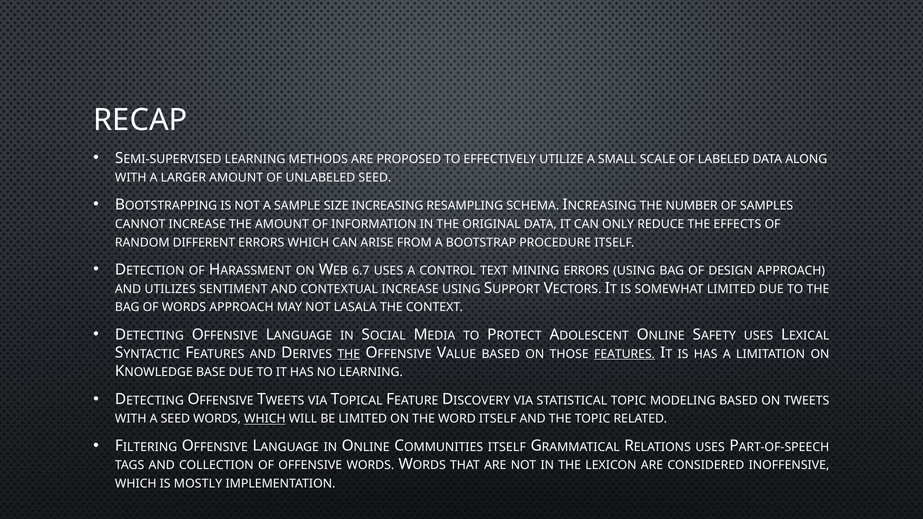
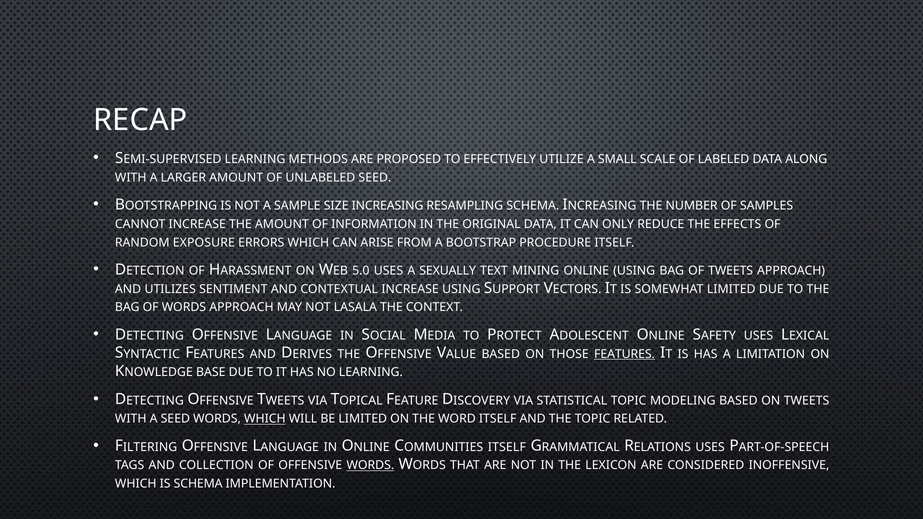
DIFFERENT: DIFFERENT -> EXPOSURE (204, 243)
6.7: 6.7 -> 5.0 (361, 271)
CONTROL: CONTROL -> SEXUALLY (448, 271)
MINING ERRORS: ERRORS -> ONLINE (586, 271)
OF DESIGN: DESIGN -> TWEETS (731, 271)
THE underline: present -> none (349, 354)
WORDS underline: none -> present (370, 466)
IS MOSTLY: MOSTLY -> SCHEMA (198, 484)
